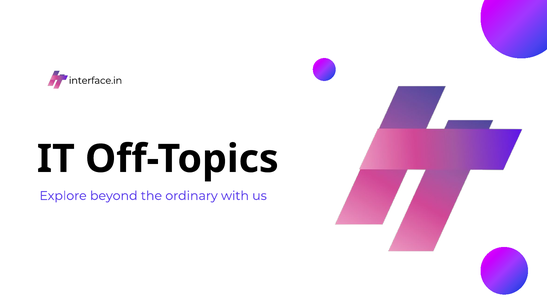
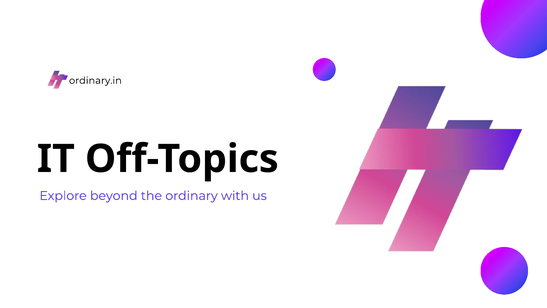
interface.in: interface.in -> ordinary.in (95, 80)
